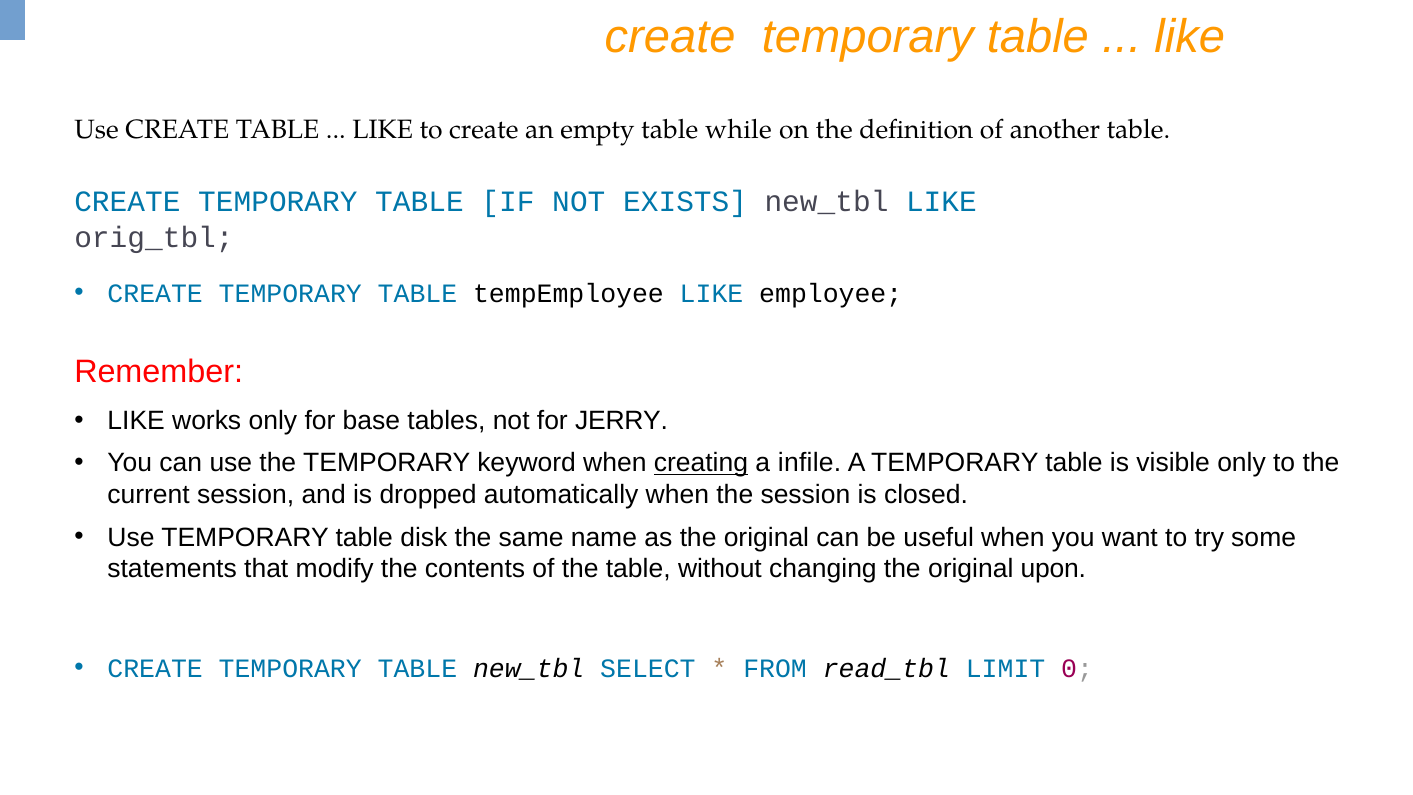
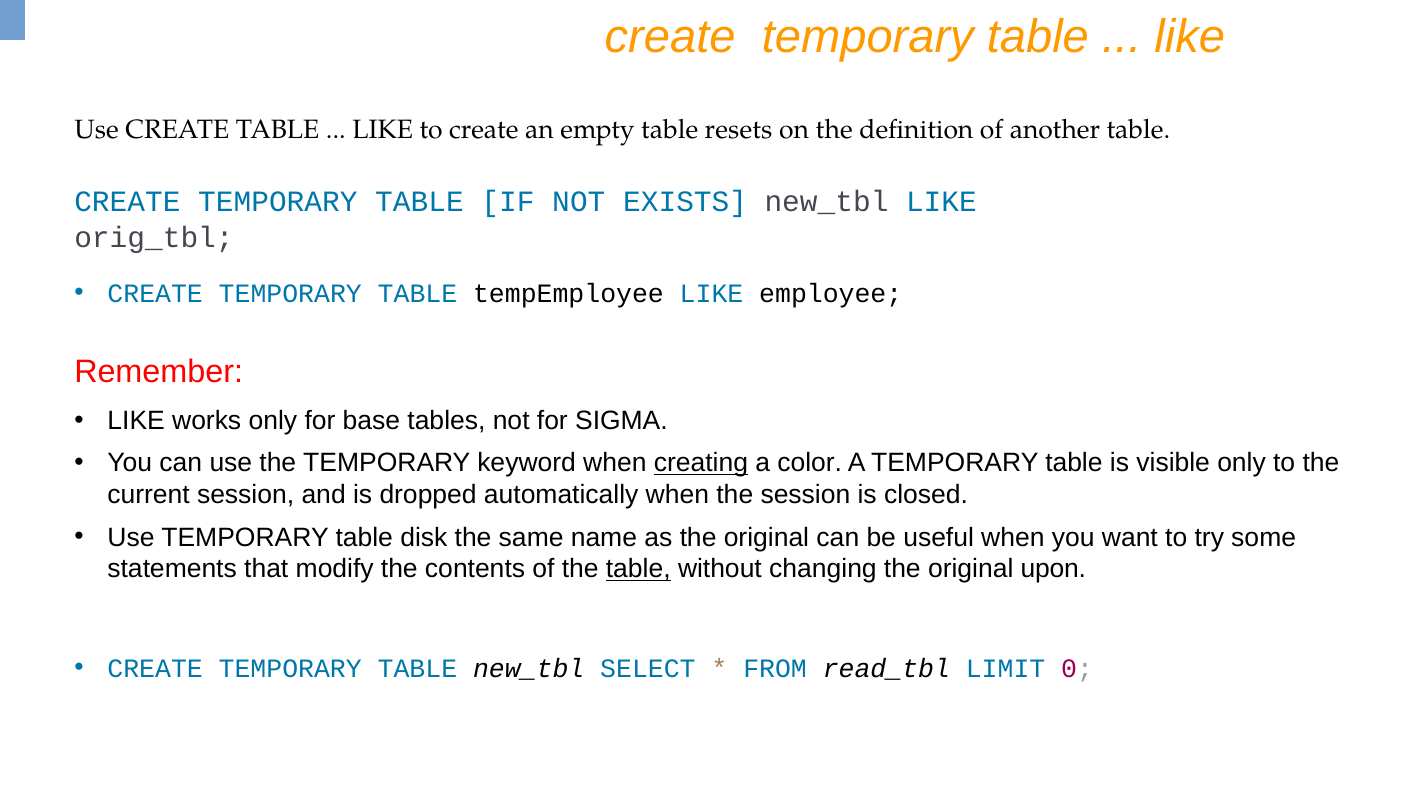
while: while -> resets (739, 129)
JERRY: JERRY -> SIGMA (621, 421)
infile: infile -> color (810, 463)
table underline: none -> present (638, 569)
